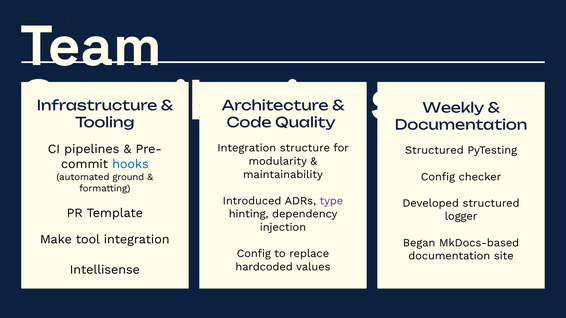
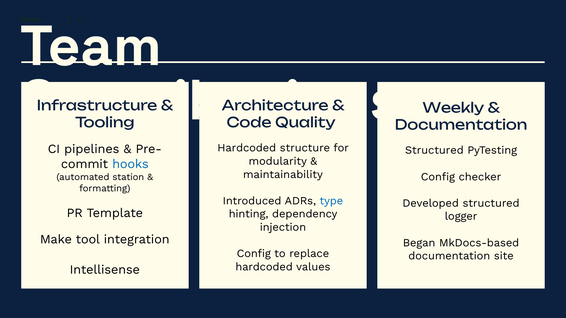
Integration: Integration -> Hardcoded (247, 148)
ground: ground -> station (128, 177)
type colour: purple -> blue (331, 201)
